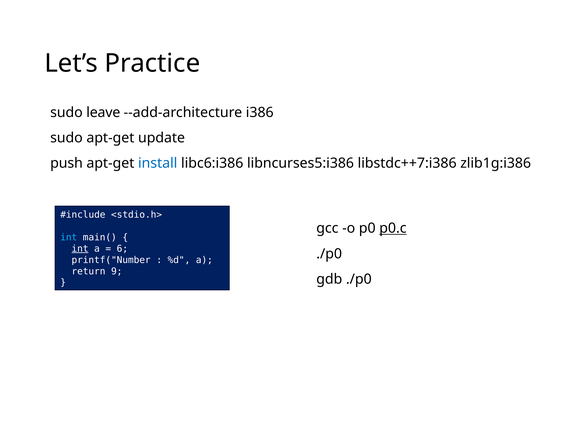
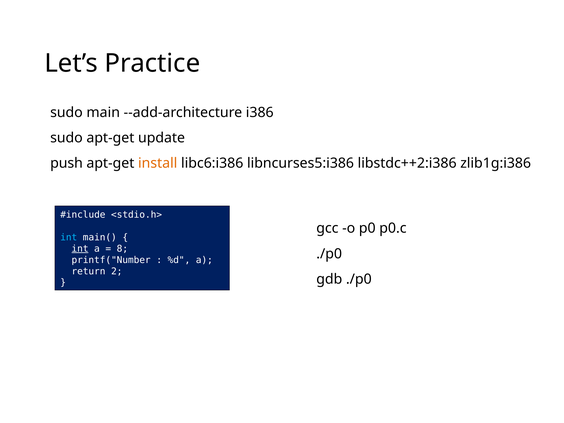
leave: leave -> main (103, 113)
install colour: blue -> orange (158, 163)
libstdc++7:i386: libstdc++7:i386 -> libstdc++2:i386 (407, 163)
p0.c underline: present -> none (393, 228)
6: 6 -> 8 (122, 249)
9: 9 -> 2 (117, 271)
